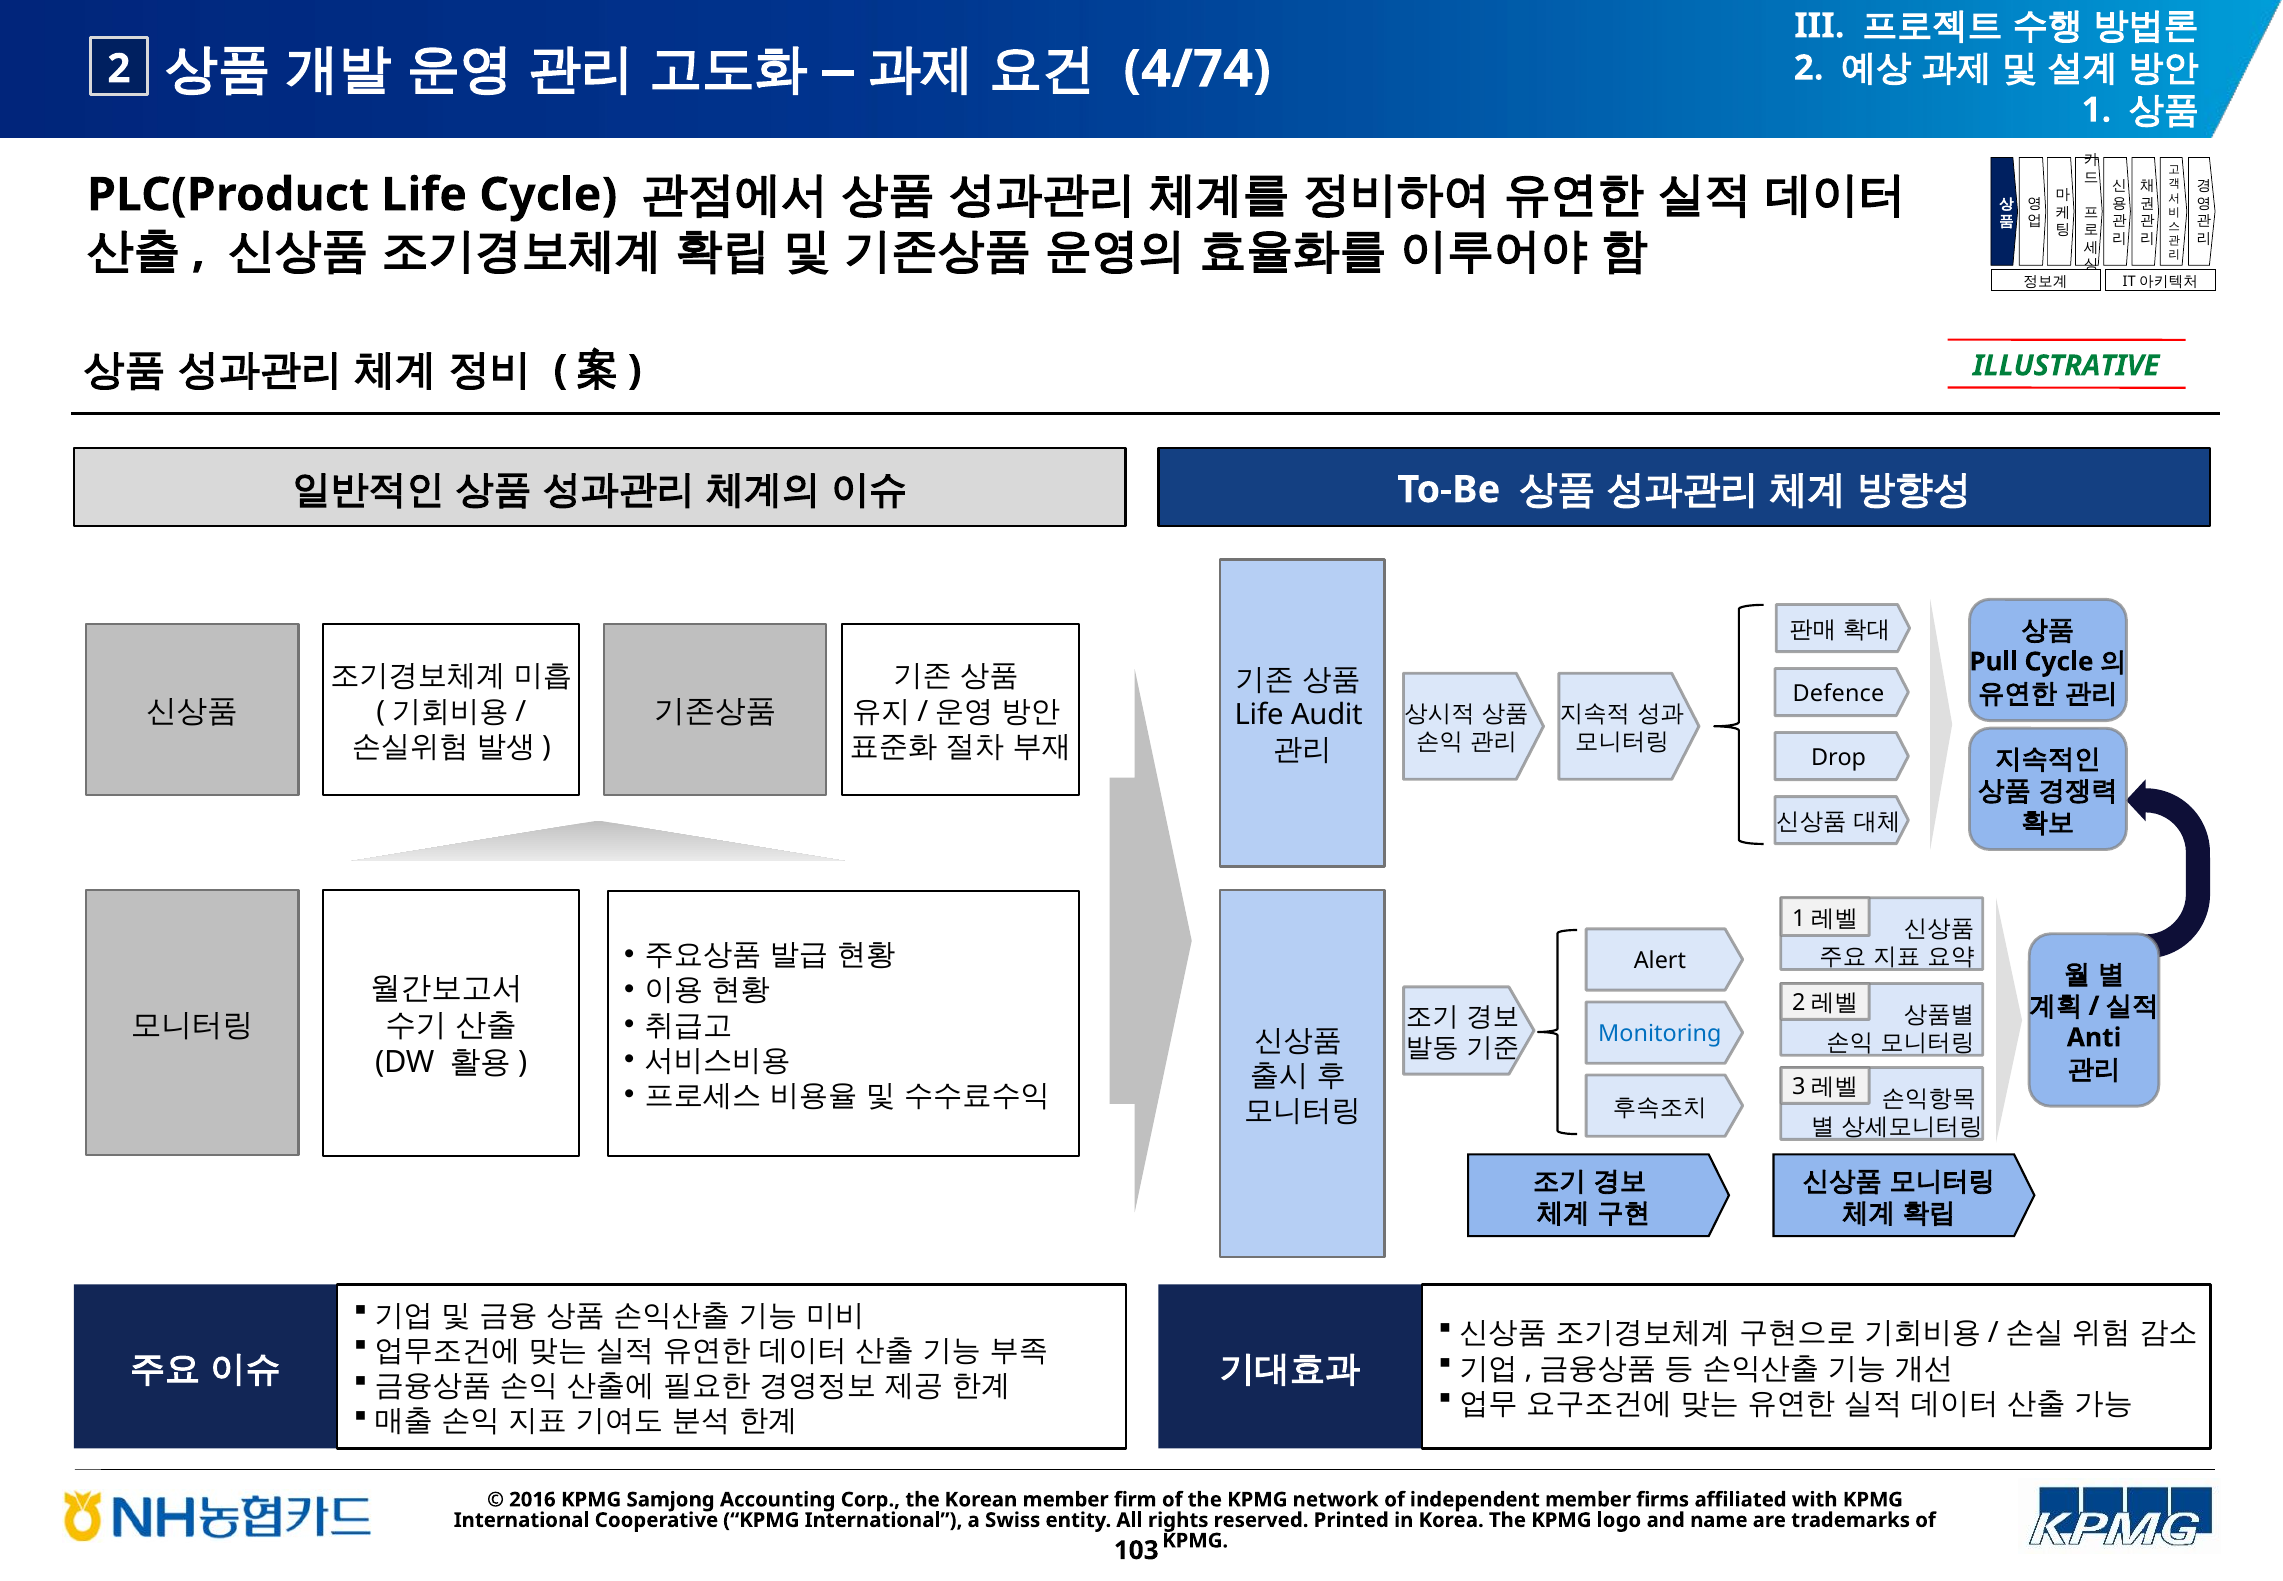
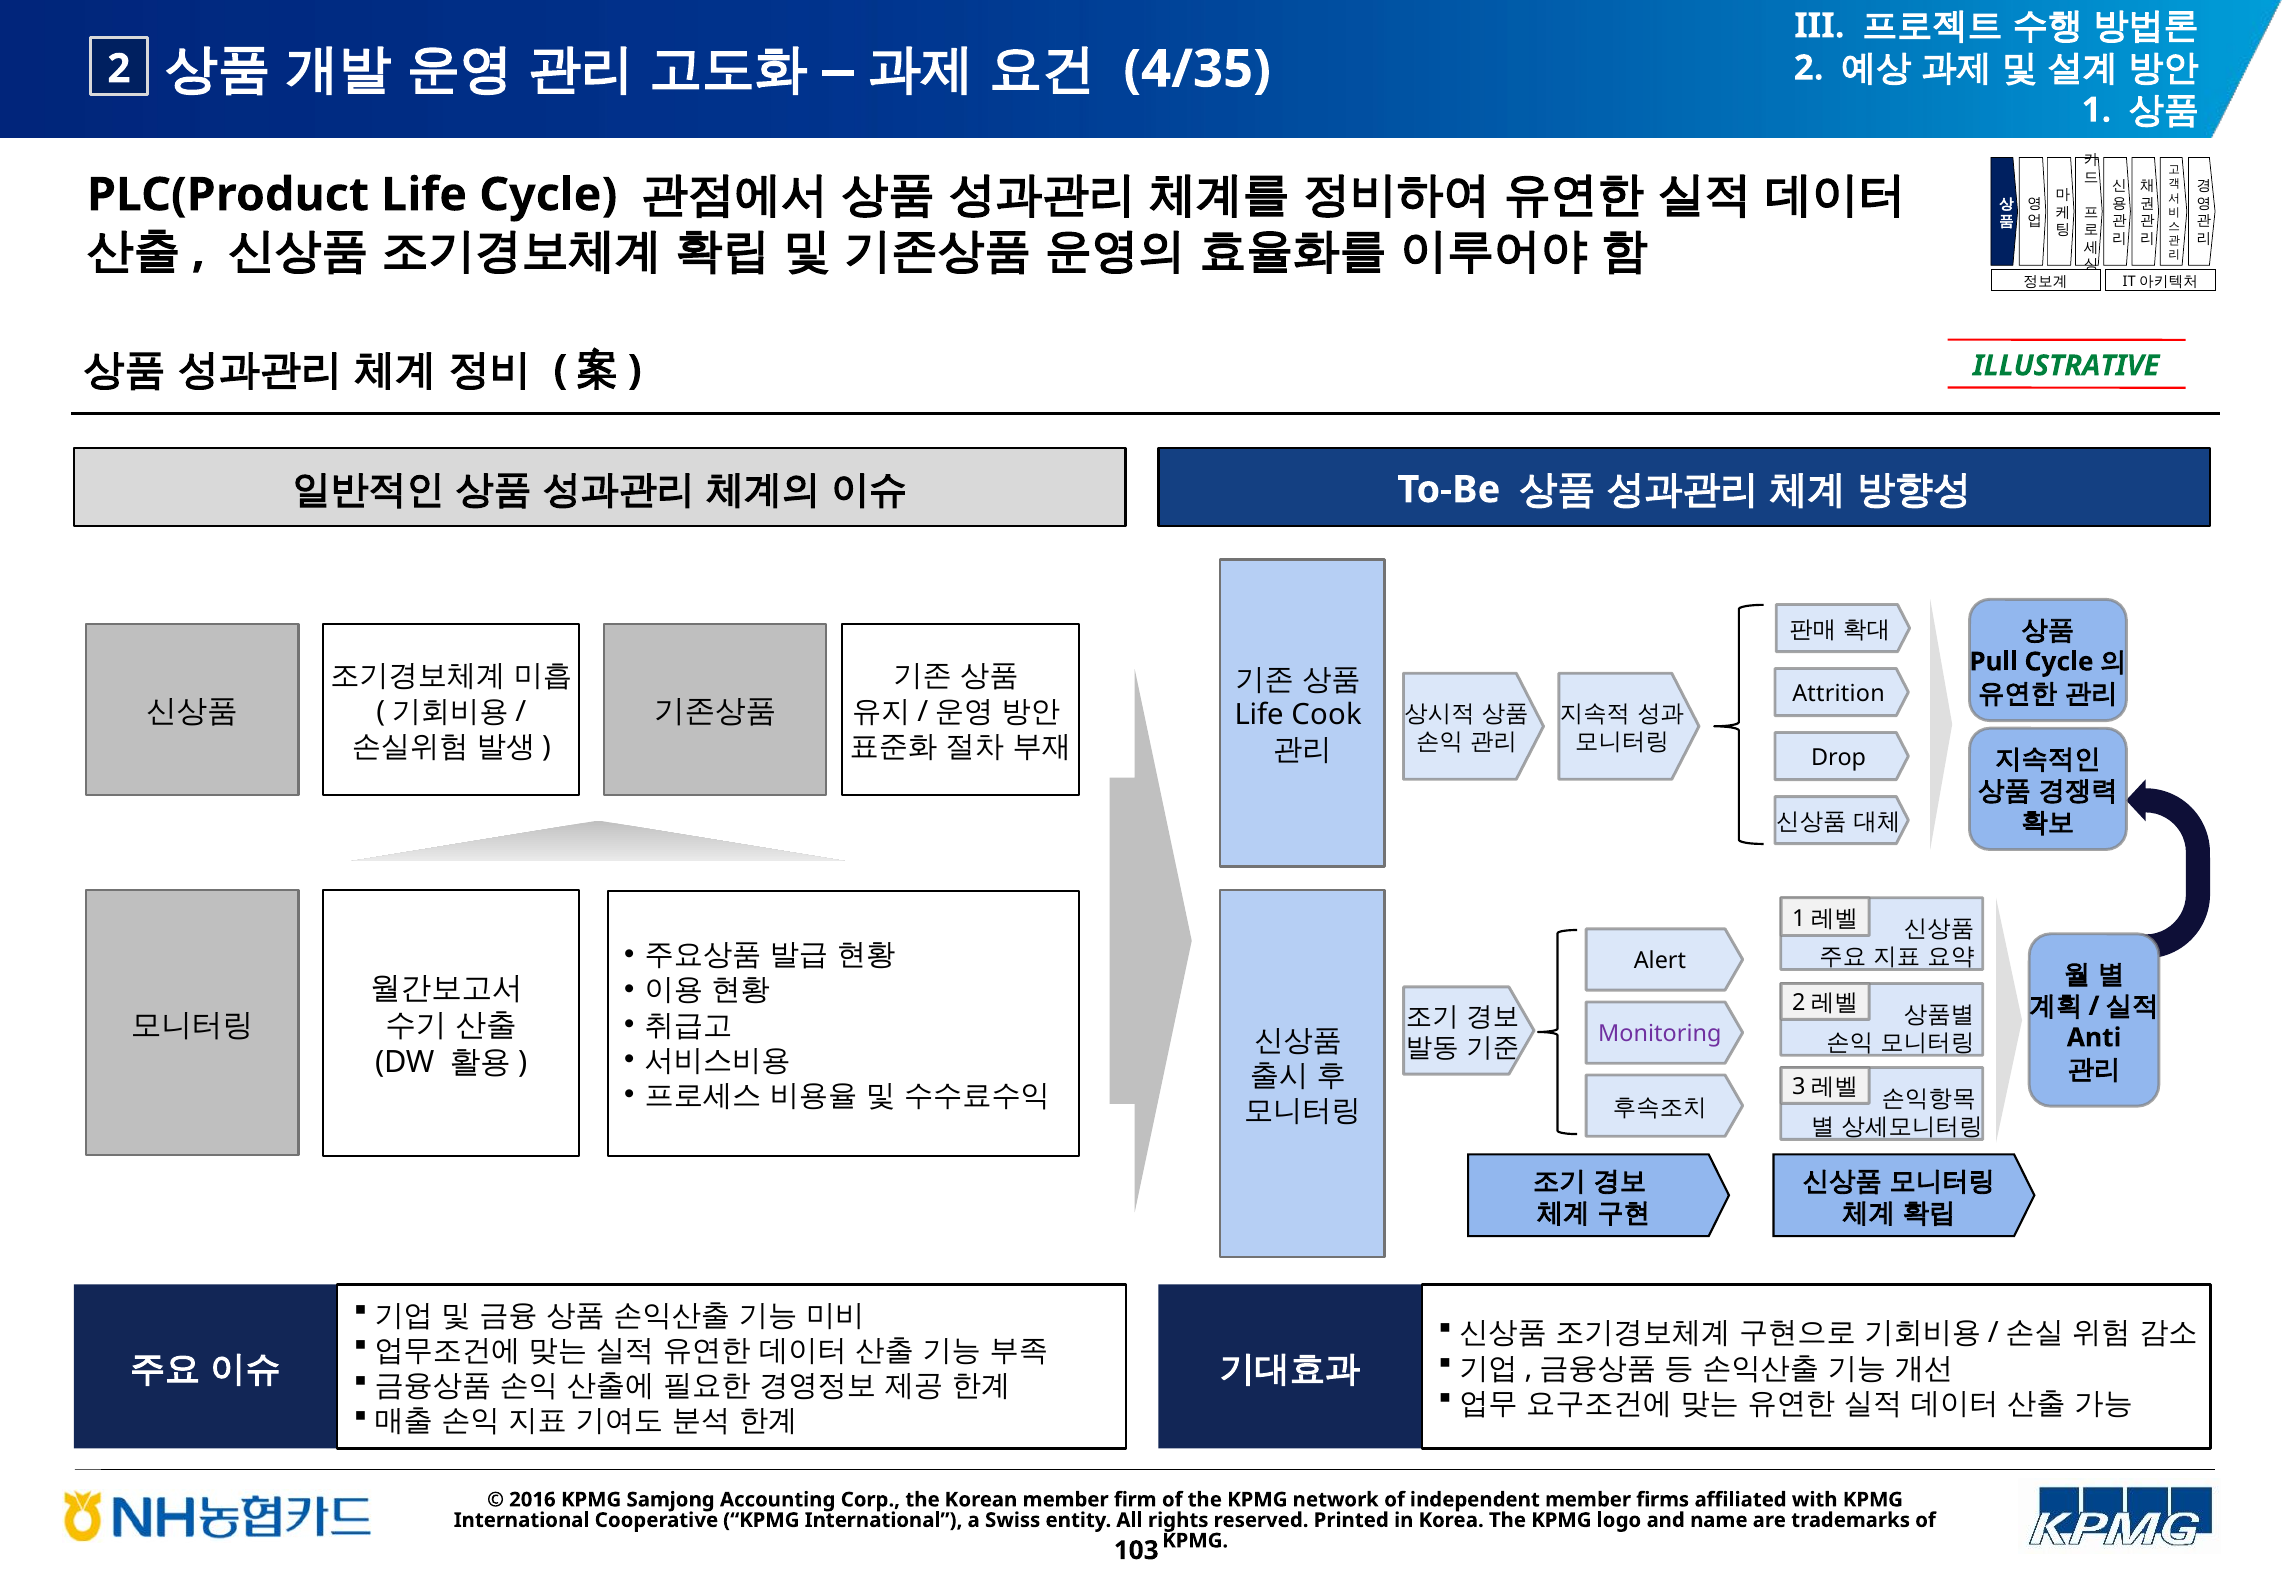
4/74: 4/74 -> 4/35 (1197, 69)
Defence: Defence -> Attrition (1838, 694)
Audit: Audit -> Cook (1327, 715)
Monitoring colour: blue -> purple (1660, 1034)
